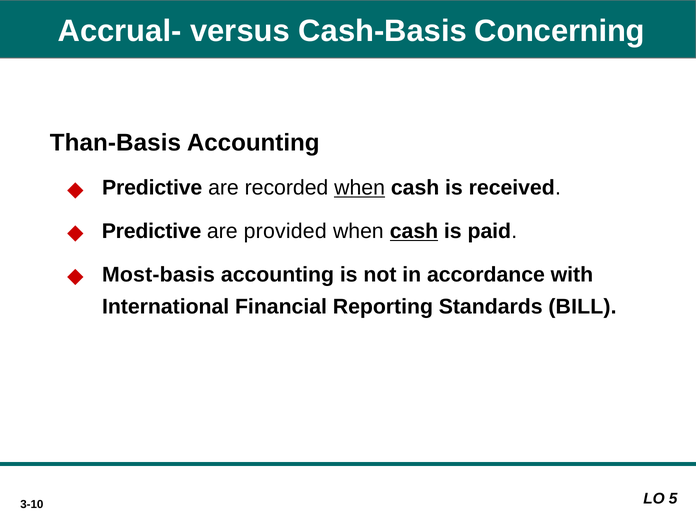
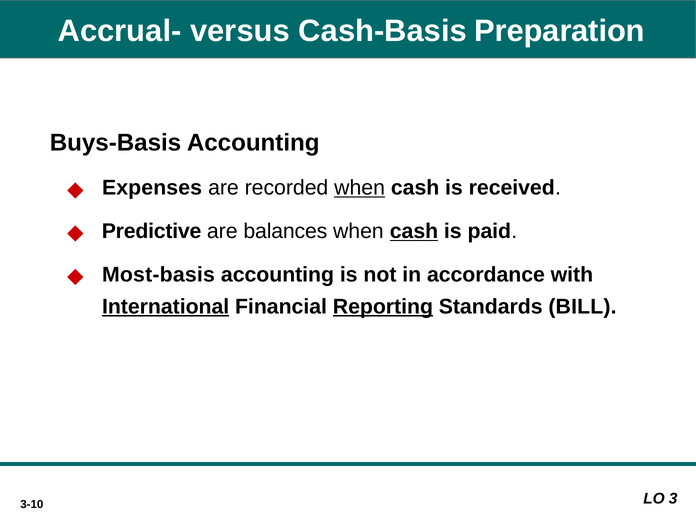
Concerning: Concerning -> Preparation (560, 31)
Than-Basis: Than-Basis -> Buys-Basis (115, 143)
Predictive: Predictive -> Expenses (152, 188)
provided: provided -> balances (285, 231)
International underline: none -> present (166, 307)
Reporting underline: none -> present (383, 307)
5: 5 -> 3 (673, 499)
